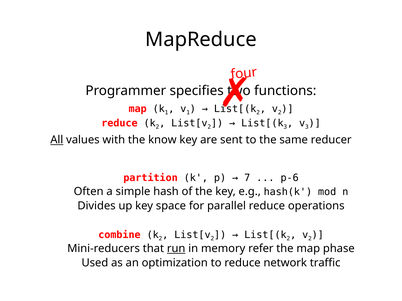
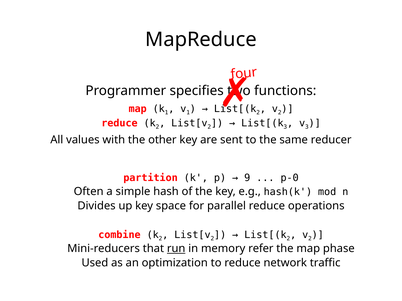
All underline: present -> none (57, 140)
know: know -> other (162, 140)
7: 7 -> 9 (247, 178)
p-6: p-6 -> p-0 (290, 178)
